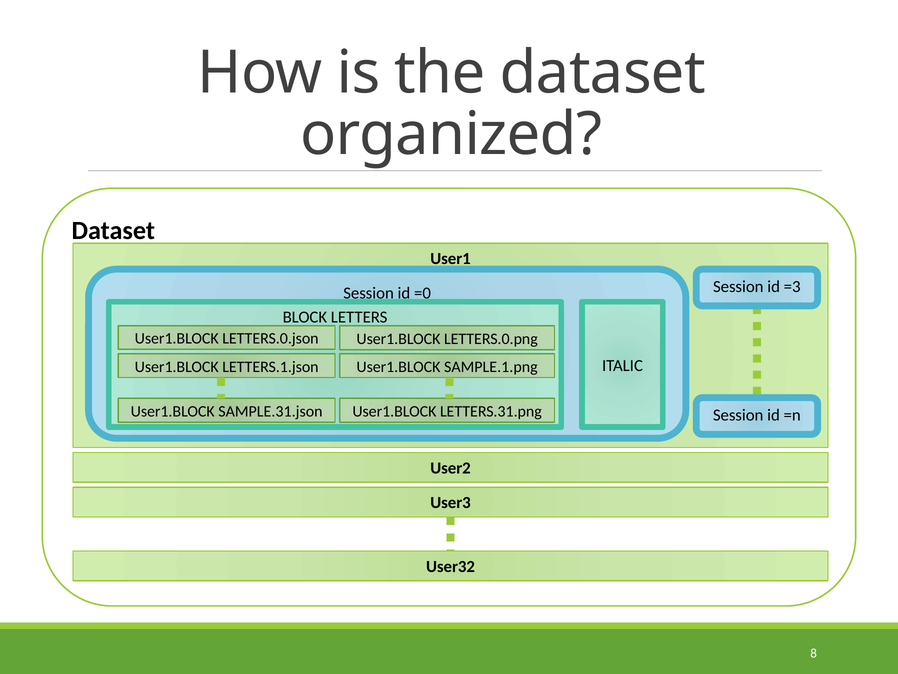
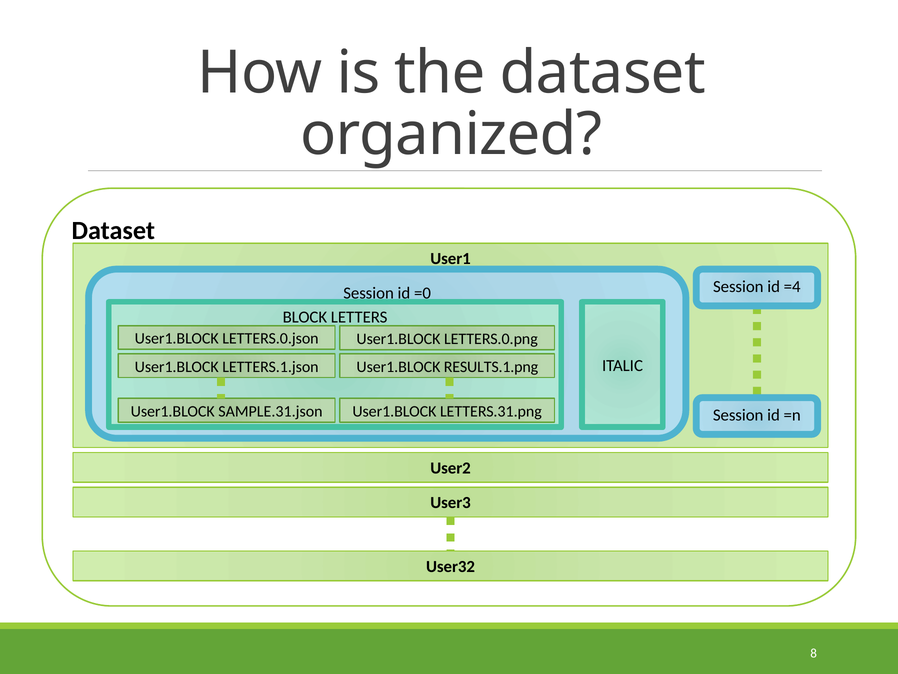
=3: =3 -> =4 (792, 286)
SAMPLE.1.png: SAMPLE.1.png -> RESULTS.1.png (491, 367)
